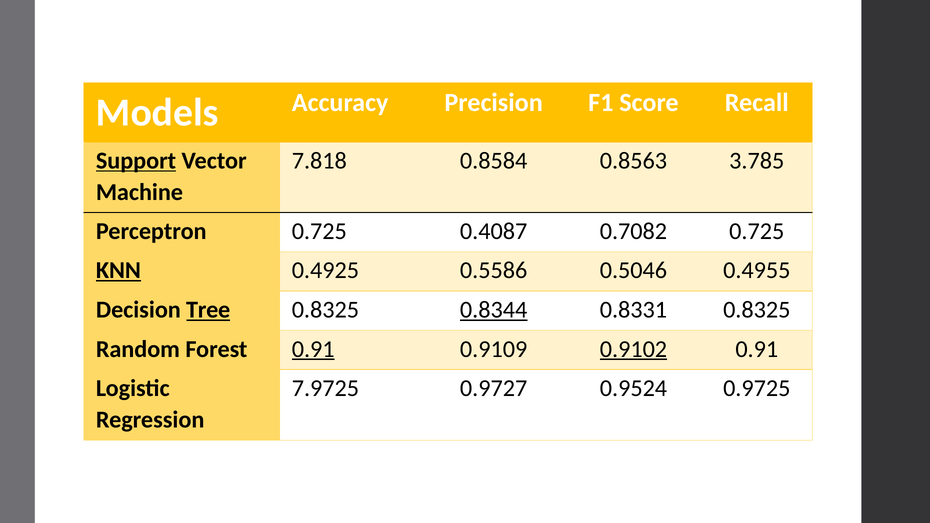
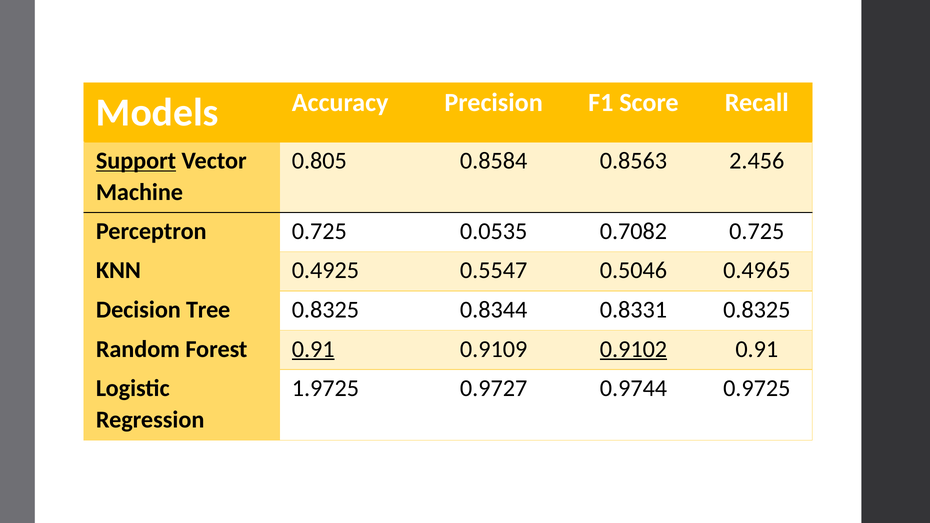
7.818: 7.818 -> 0.805 (319, 161)
3.785: 3.785 -> 2.456 (757, 161)
0.4087: 0.4087 -> 0.0535 (494, 231)
KNN underline: present -> none (118, 271)
0.5586: 0.5586 -> 0.5547 (494, 271)
0.4955: 0.4955 -> 0.4965 (757, 271)
Tree underline: present -> none (208, 310)
0.8344 underline: present -> none (494, 310)
7.9725: 7.9725 -> 1.9725 (325, 388)
0.9524: 0.9524 -> 0.9744 (633, 388)
